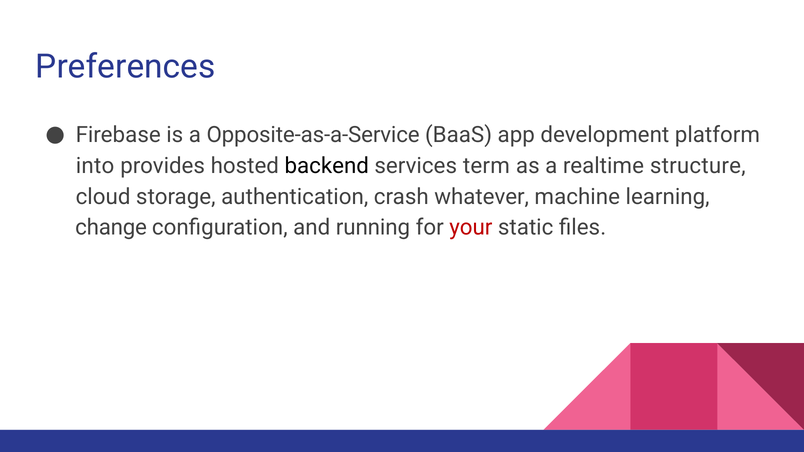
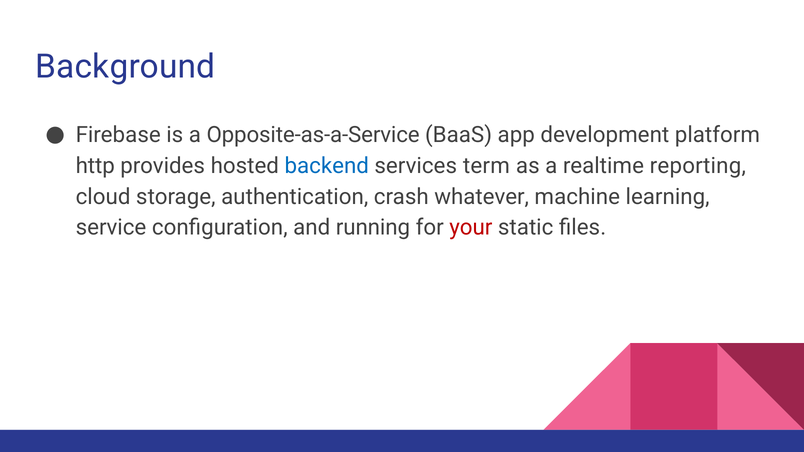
Preferences: Preferences -> Background (125, 67)
into: into -> http (95, 166)
backend colour: black -> blue (327, 166)
structure: structure -> reporting (698, 166)
change: change -> service (111, 228)
